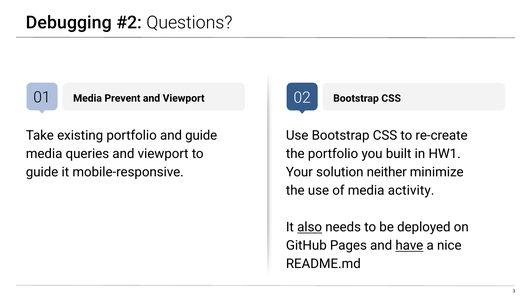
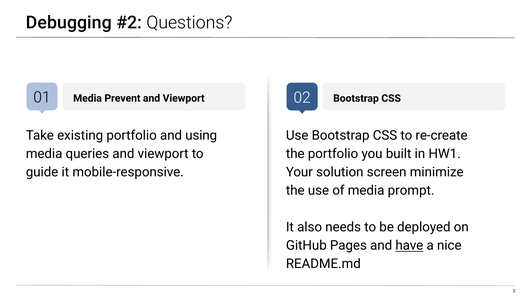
and guide: guide -> using (201, 135)
neither: neither -> screen (387, 172)
activity: activity -> prompt (411, 190)
also underline: present -> none (310, 227)
